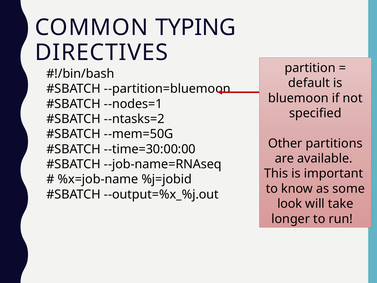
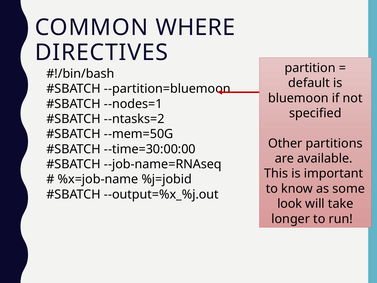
TYPING: TYPING -> WHERE (195, 27)
